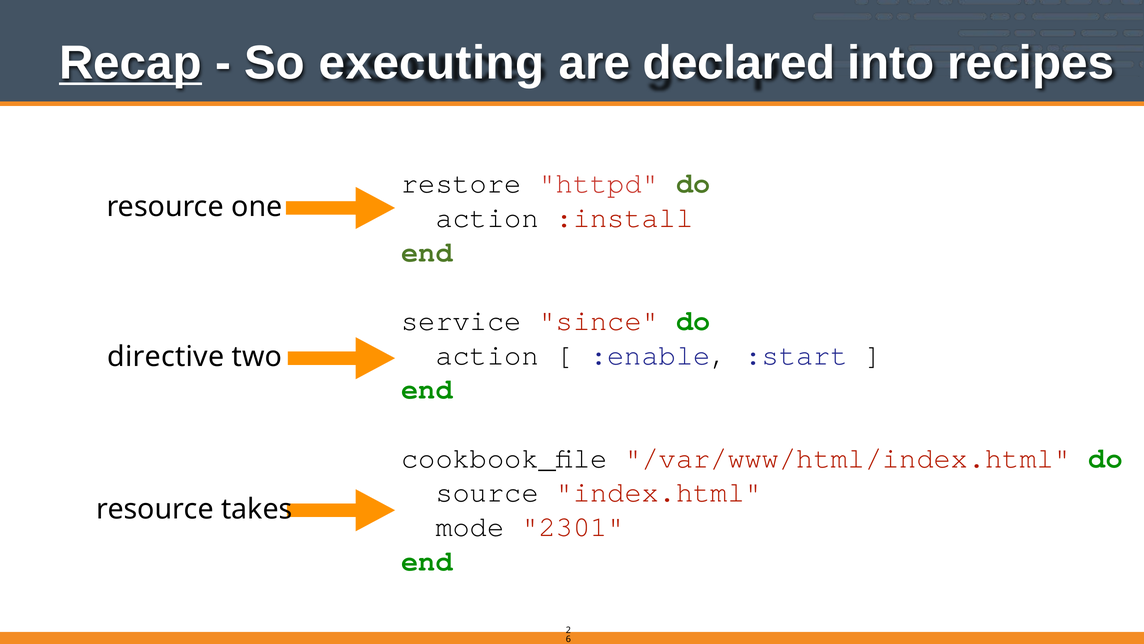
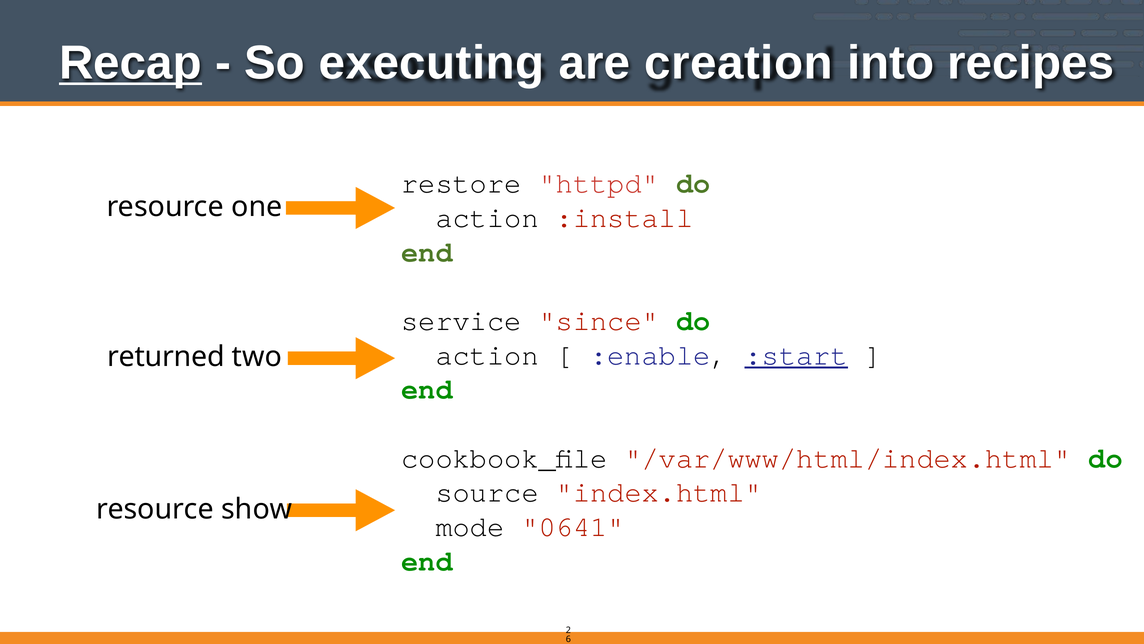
declared: declared -> creation (738, 63)
:start underline: none -> present (796, 355)
directive: directive -> returned (166, 357)
takes: takes -> show (257, 509)
2301: 2301 -> 0641 (573, 526)
